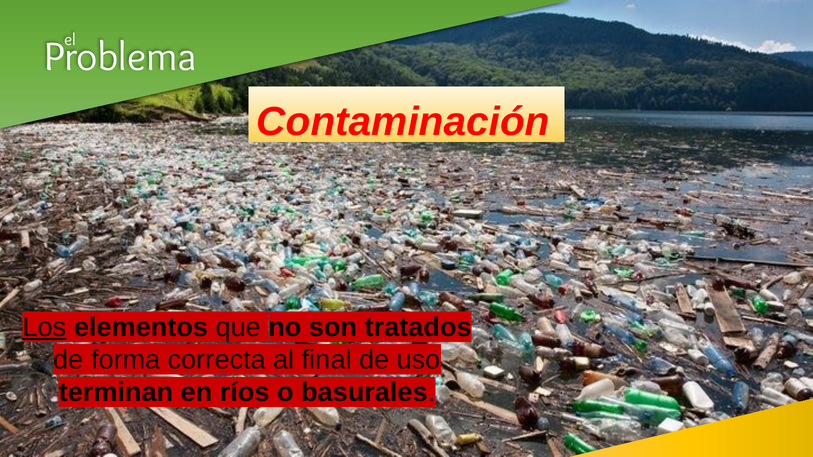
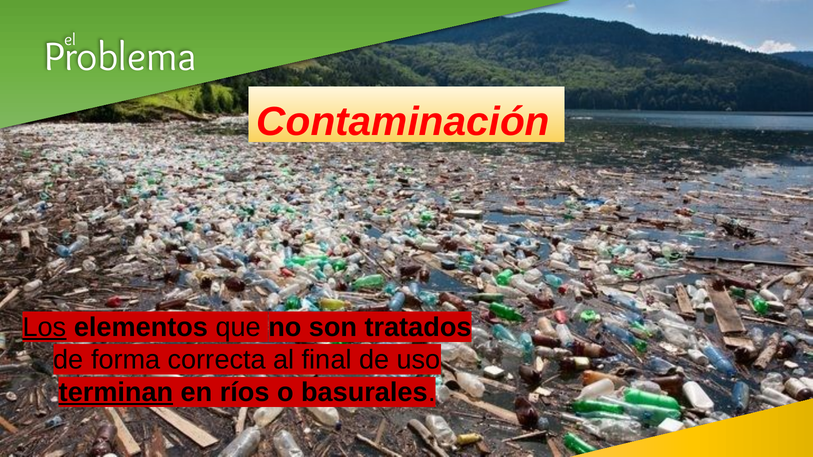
terminan underline: none -> present (116, 393)
